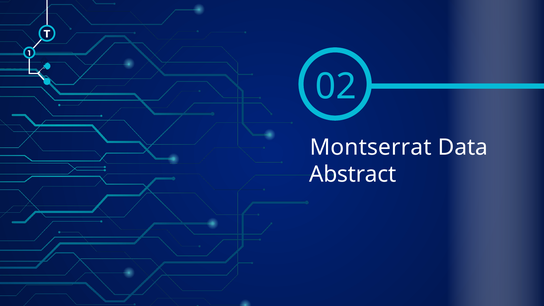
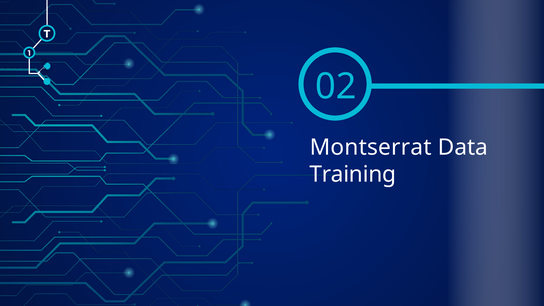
Abstract: Abstract -> Training (353, 174)
